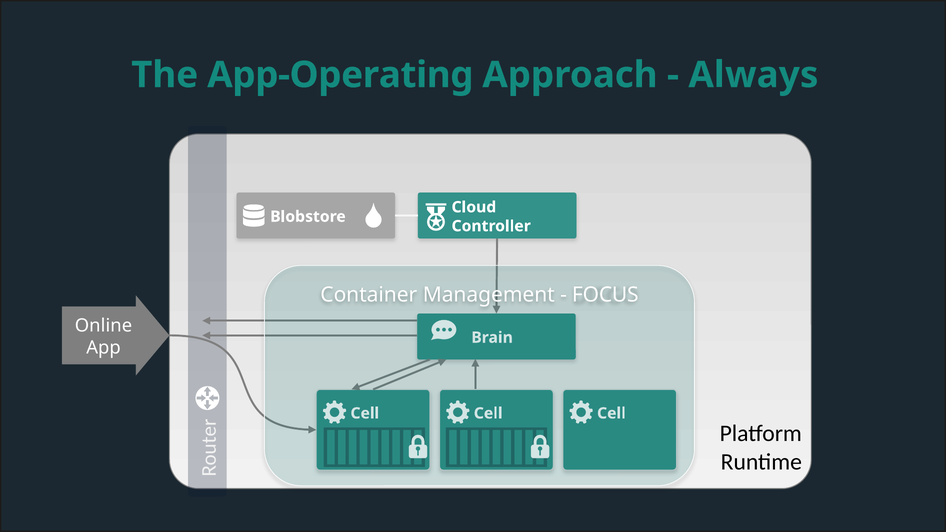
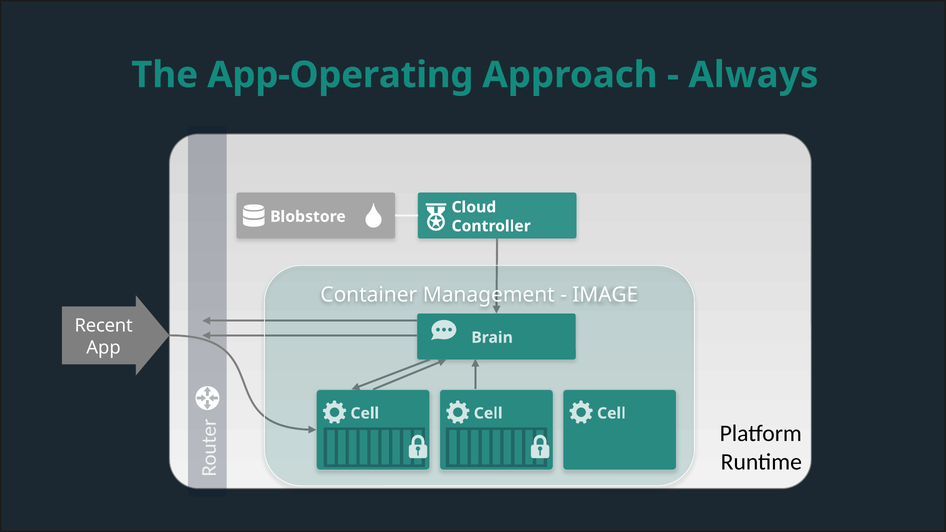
FOCUS: FOCUS -> IMAGE (605, 295)
Online: Online -> Recent (104, 326)
